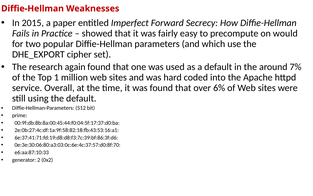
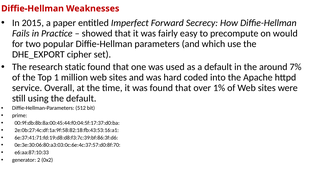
again: again -> static (75, 67)
6%: 6% -> 1% (219, 88)
